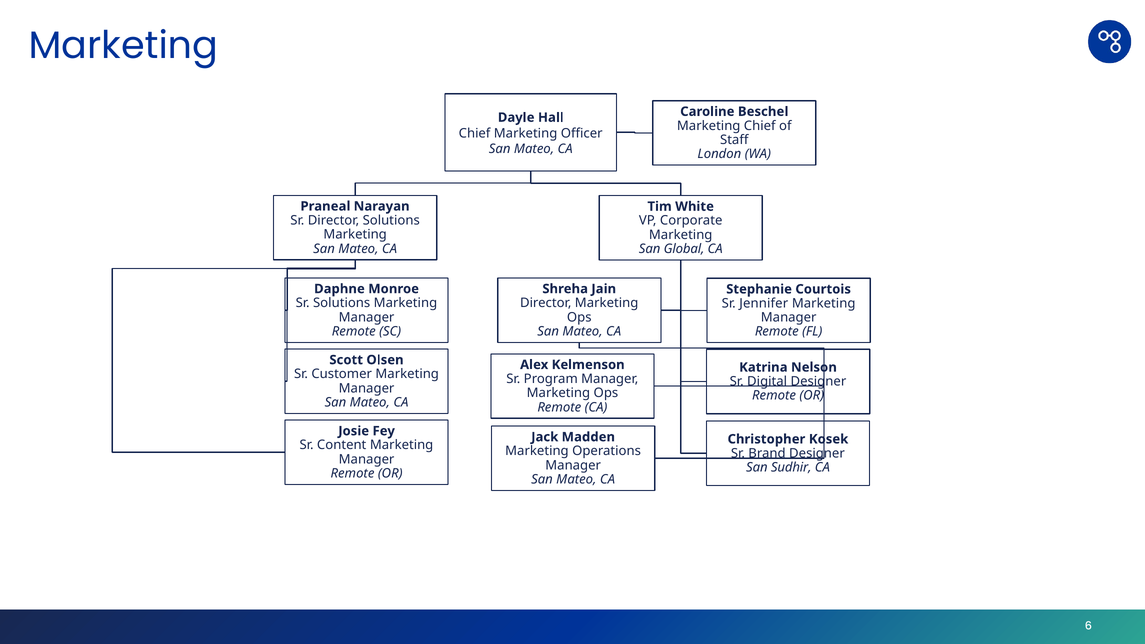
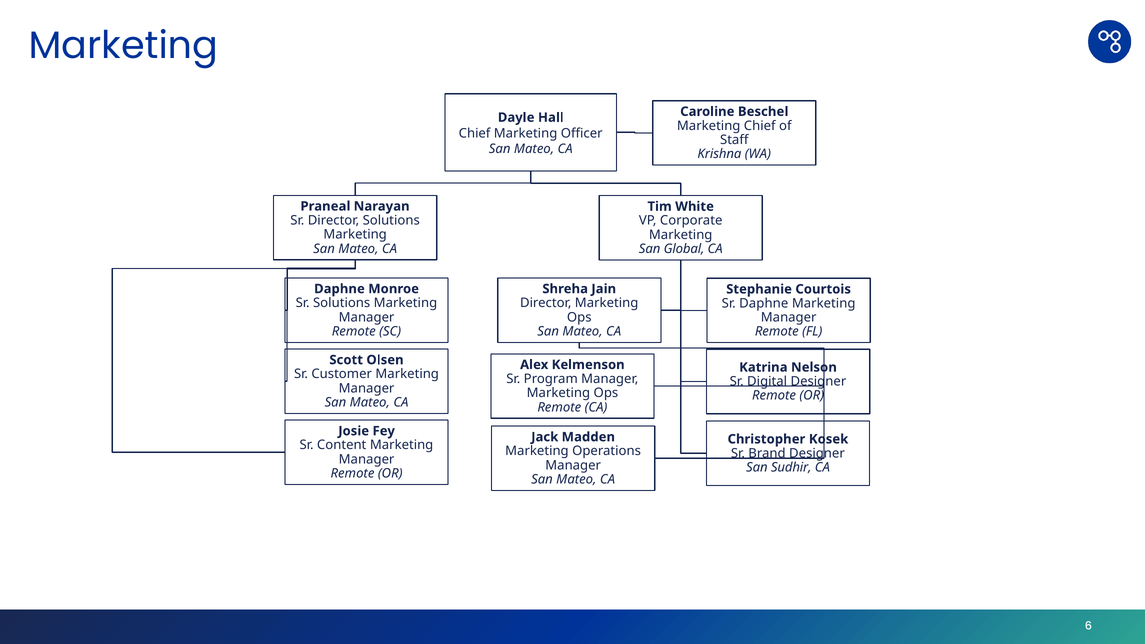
London: London -> Krishna (719, 154)
Sr Jennifer: Jennifer -> Daphne (764, 303)
